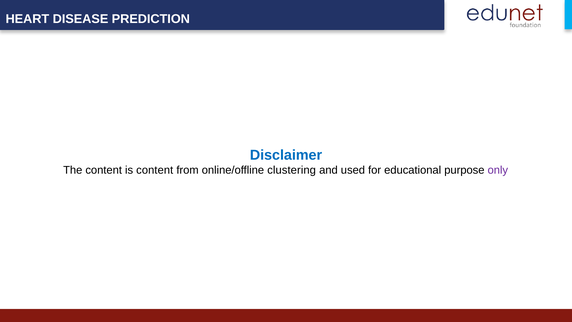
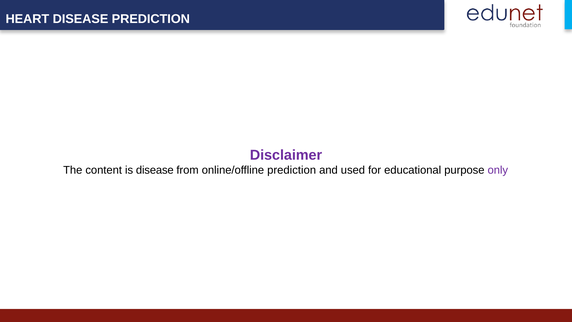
Disclaimer colour: blue -> purple (286, 155)
is content: content -> disease (155, 170)
online/offline clustering: clustering -> prediction (292, 170)
